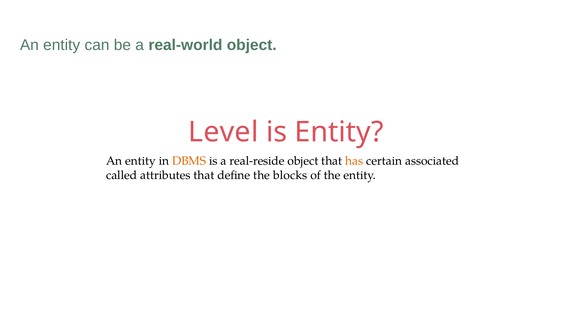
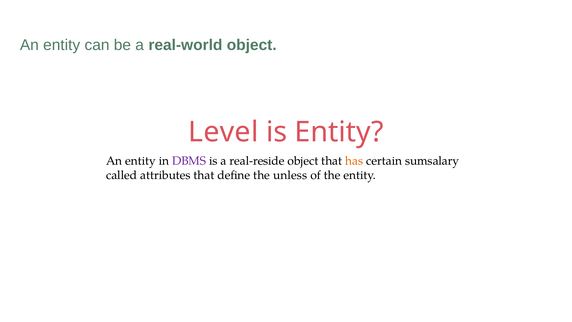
DBMS colour: orange -> purple (189, 161)
associated: associated -> sumsalary (432, 161)
blocks: blocks -> unless (290, 175)
